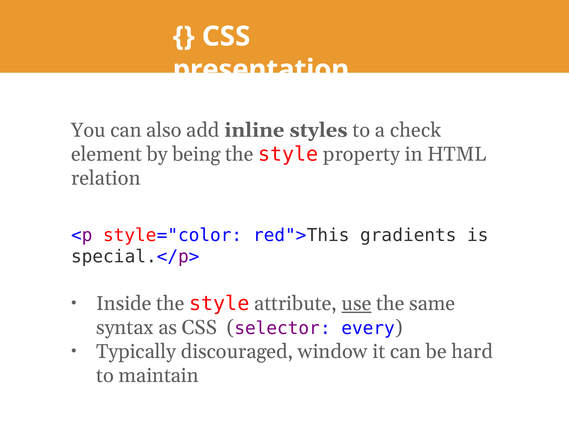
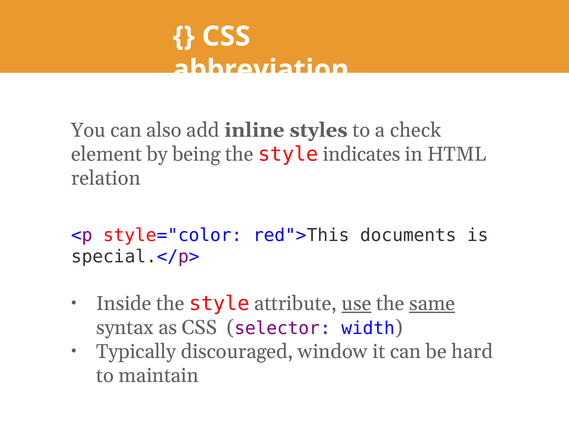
presentation: presentation -> abbreviation (261, 70)
property: property -> indicates (362, 154)
gradients: gradients -> documents (408, 235)
same underline: none -> present (432, 303)
every: every -> width (368, 328)
